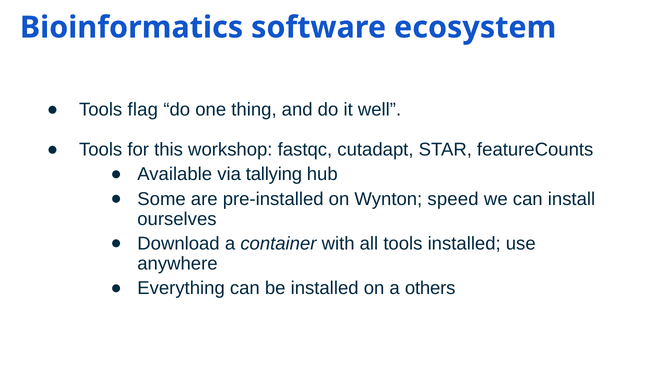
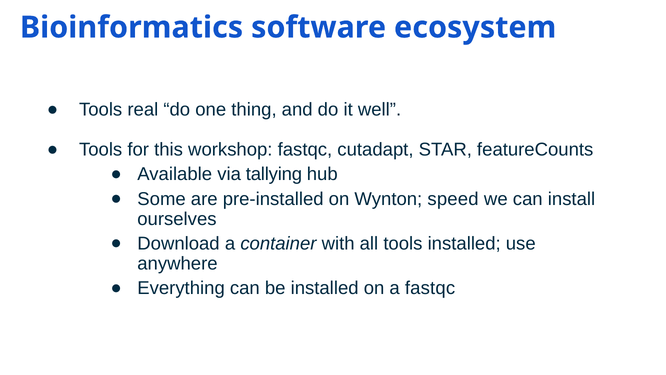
flag: flag -> real (143, 110)
a others: others -> fastqc (430, 288)
